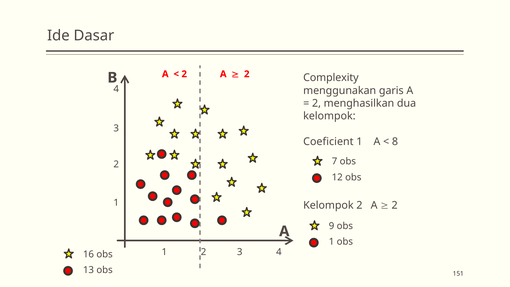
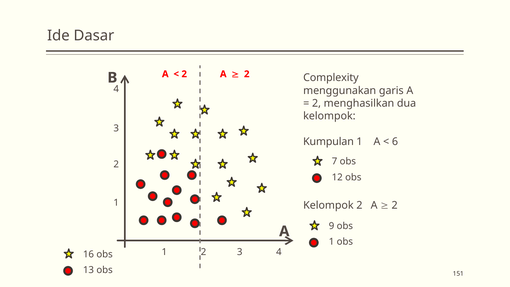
Coeficient: Coeficient -> Kumpulan (328, 142)
8: 8 -> 6 (395, 142)
